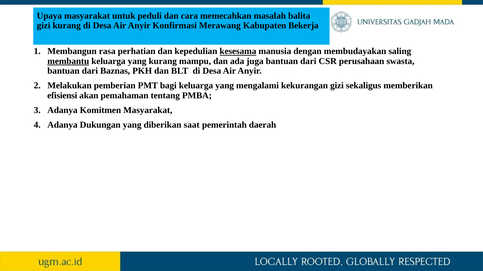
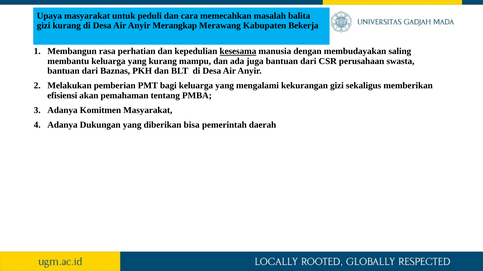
Konfirmasi: Konfirmasi -> Merangkap (175, 26)
membantu underline: present -> none (68, 61)
saat: saat -> bisa (192, 125)
